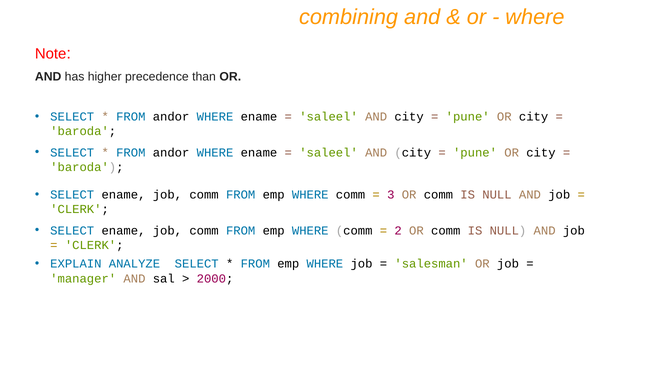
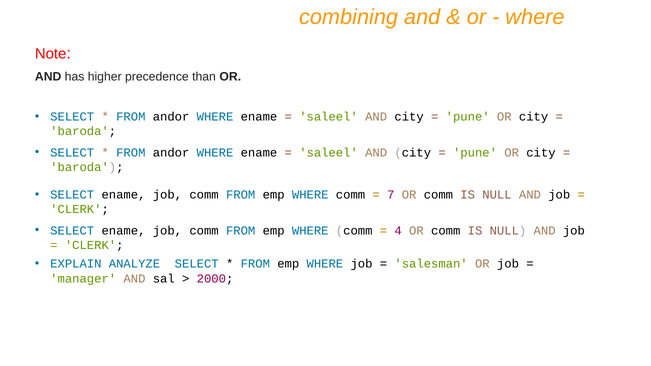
3: 3 -> 7 (391, 195)
2: 2 -> 4 (398, 231)
